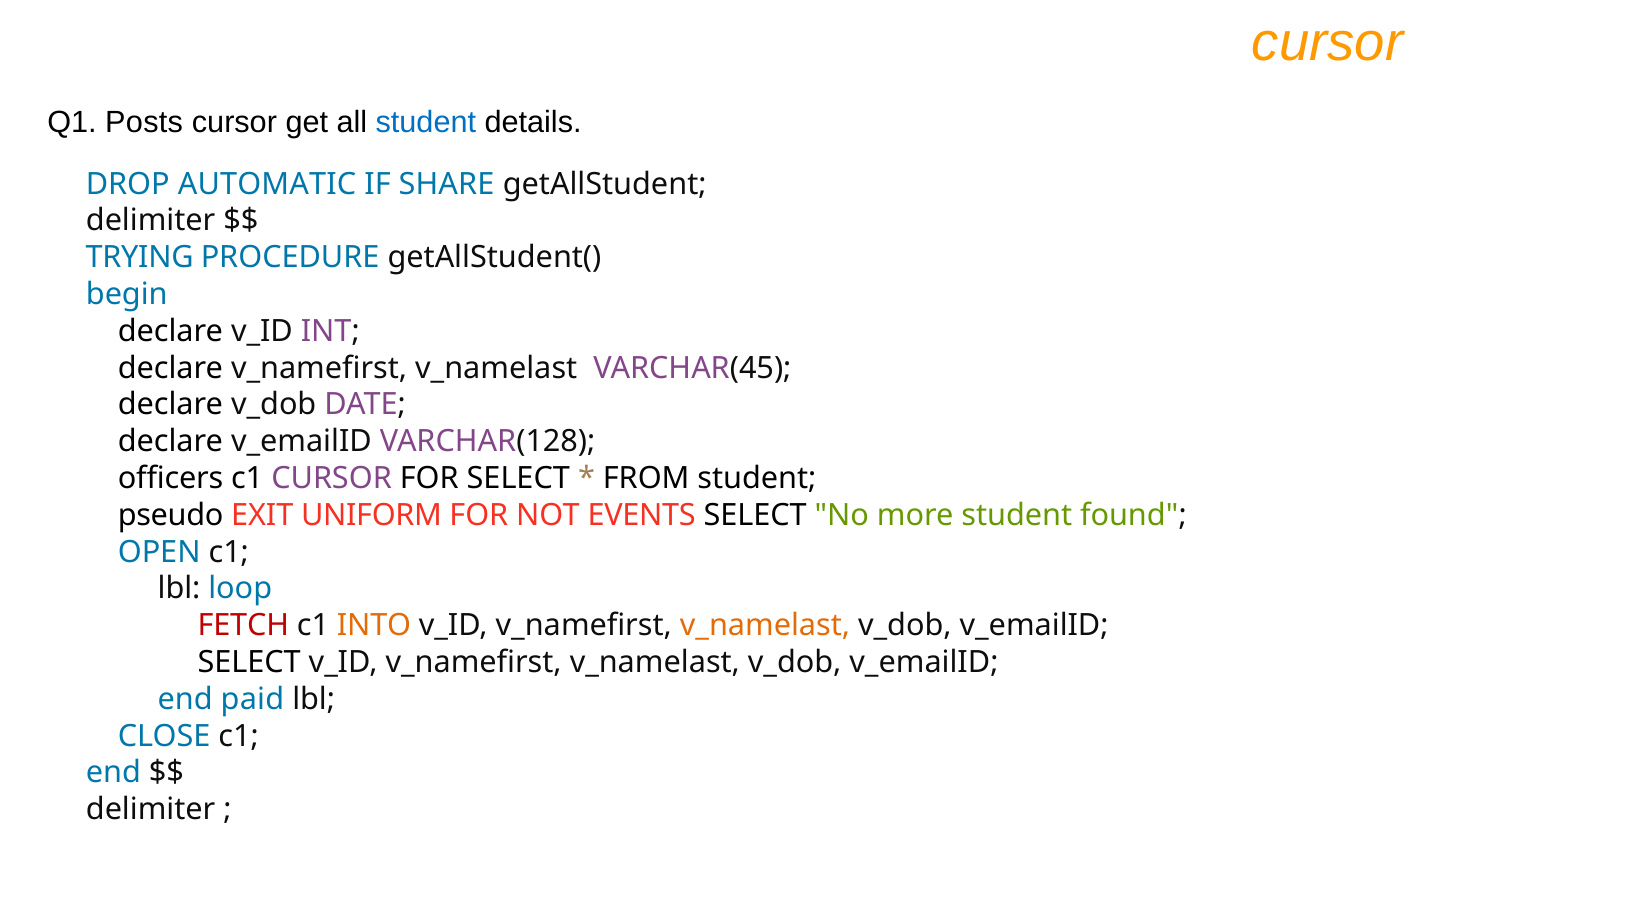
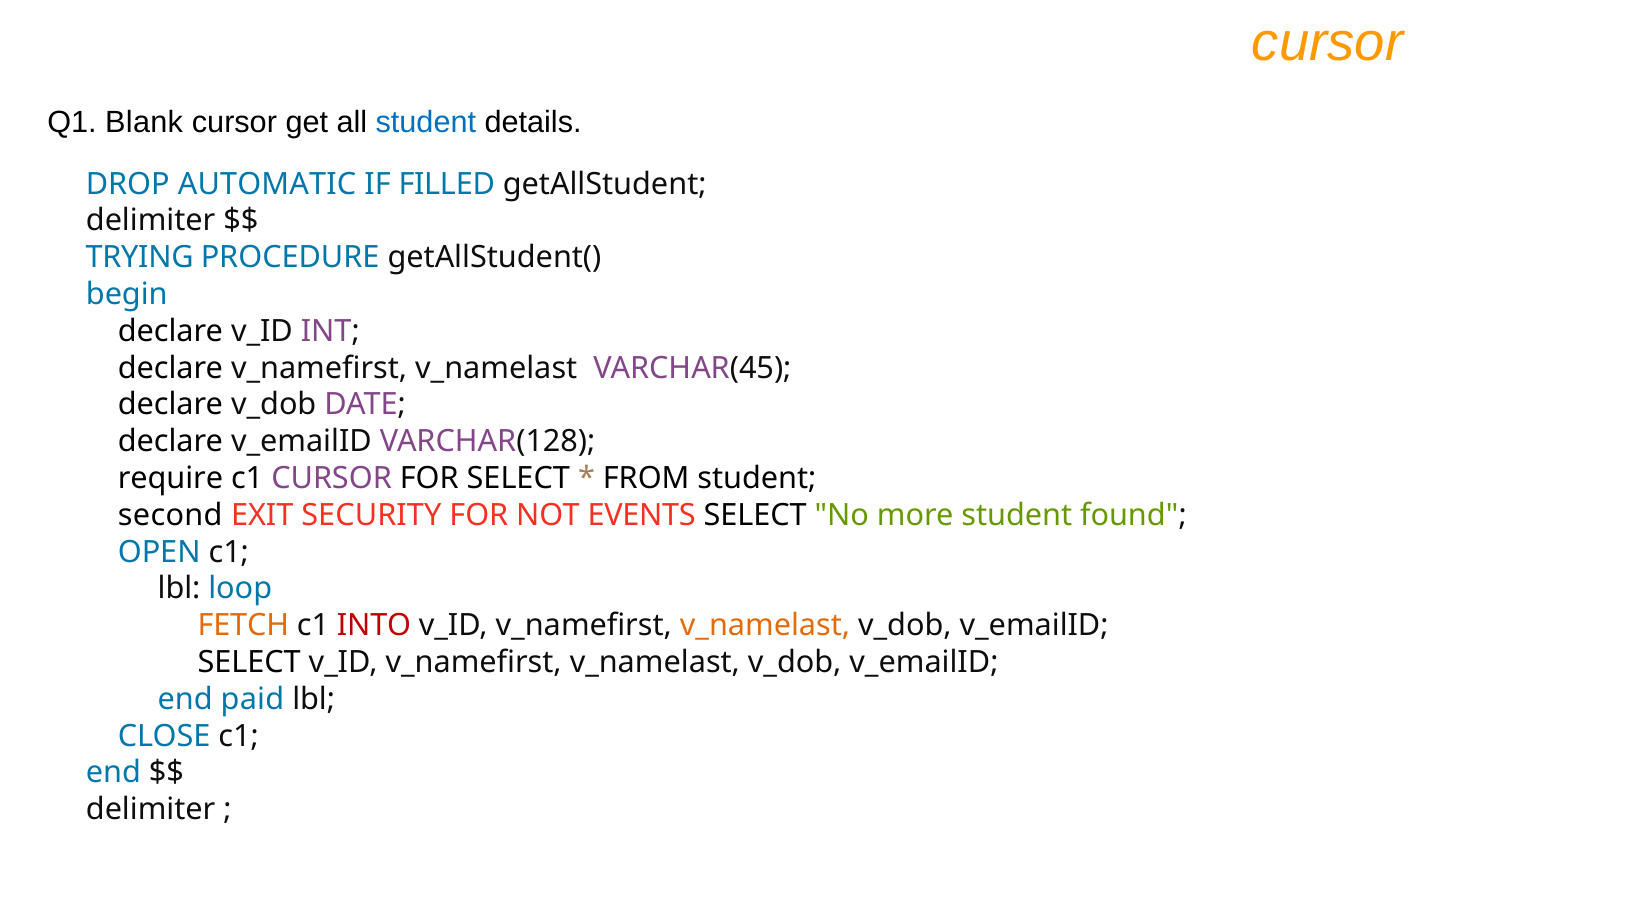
Posts: Posts -> Blank (144, 122)
SHARE: SHARE -> FILLED (447, 184)
officers: officers -> require (170, 478)
pseudo: pseudo -> second (170, 515)
UNIFORM: UNIFORM -> SECURITY (371, 515)
FETCH colour: red -> orange (243, 625)
INTO colour: orange -> red (374, 625)
